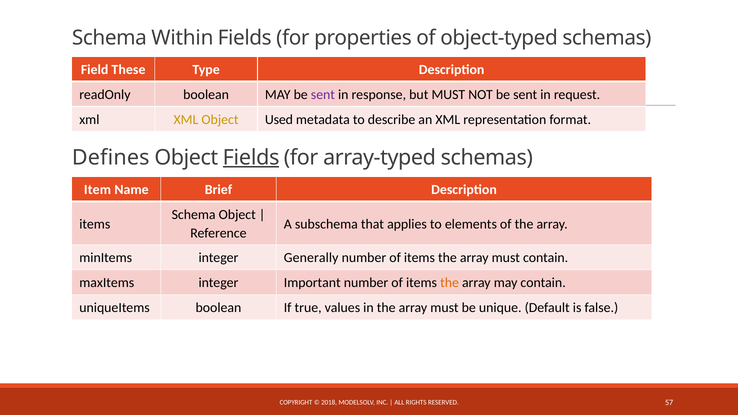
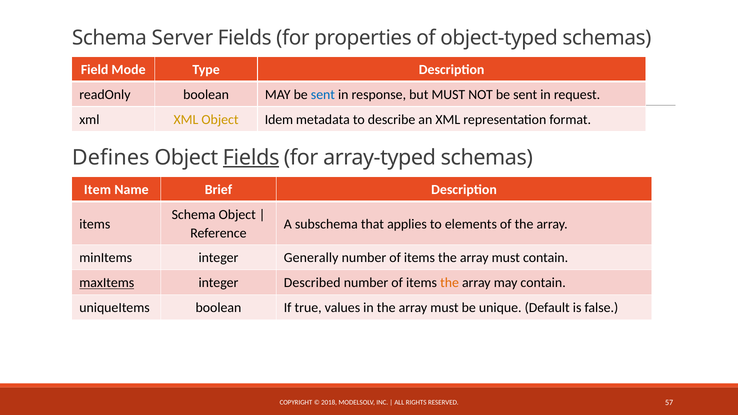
Within: Within -> Server (182, 38)
These: These -> Mode (129, 70)
sent colour: purple -> blue (323, 95)
Used: Used -> Idem (279, 120)
maxItems underline: none -> present (107, 283)
Important: Important -> Described (312, 283)
